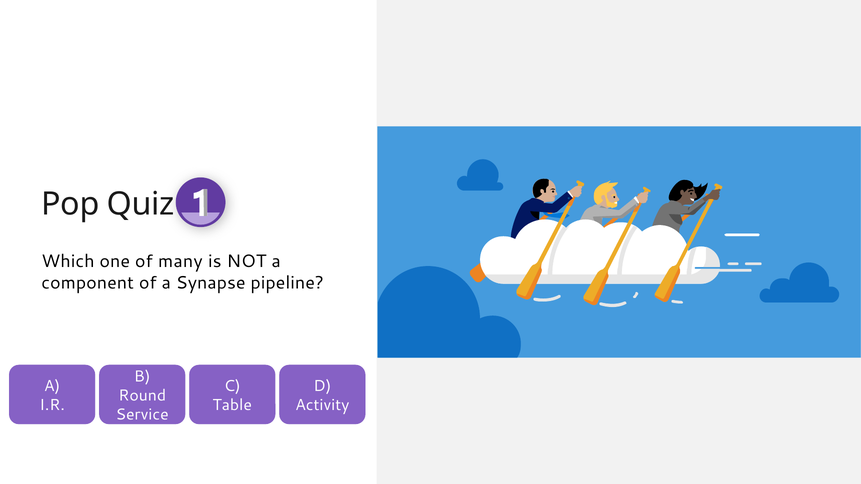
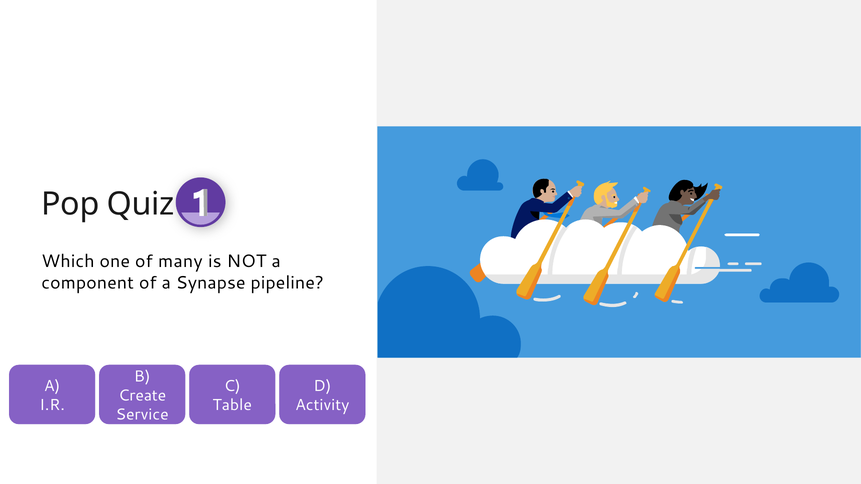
Round: Round -> Create (142, 396)
